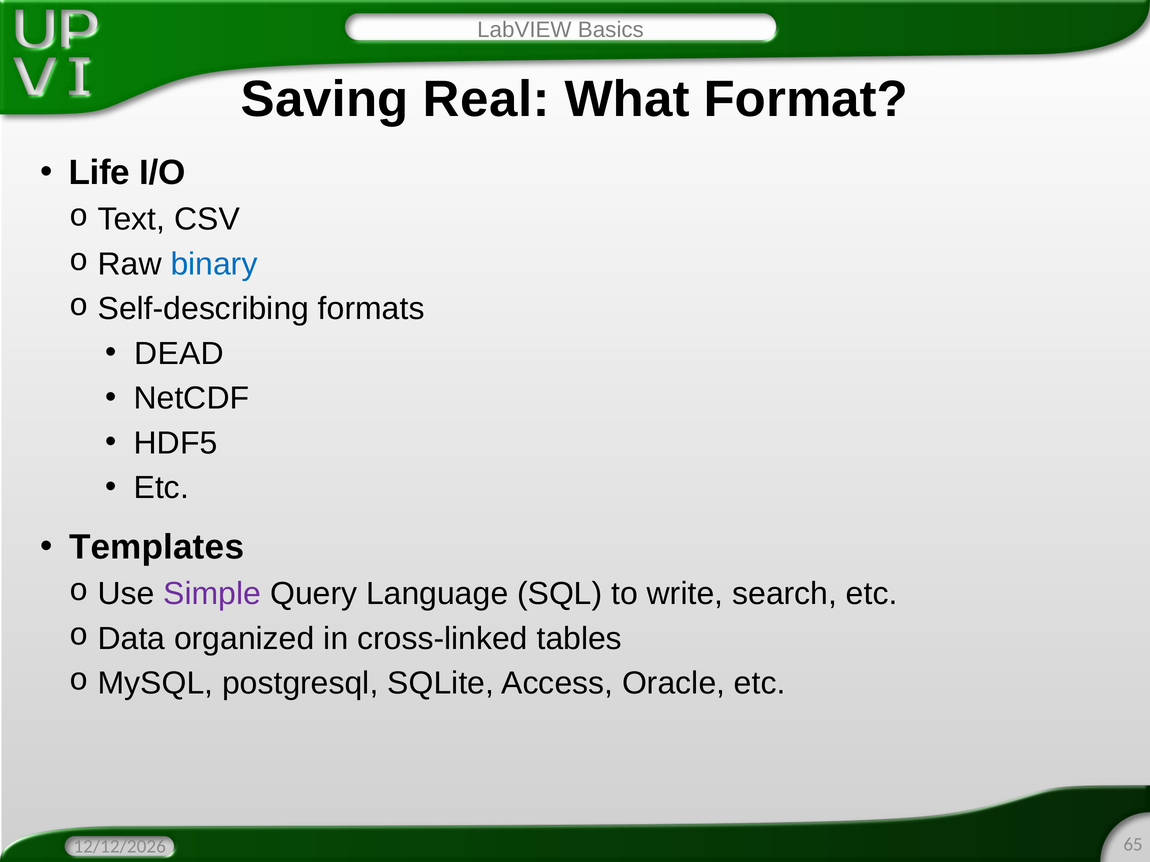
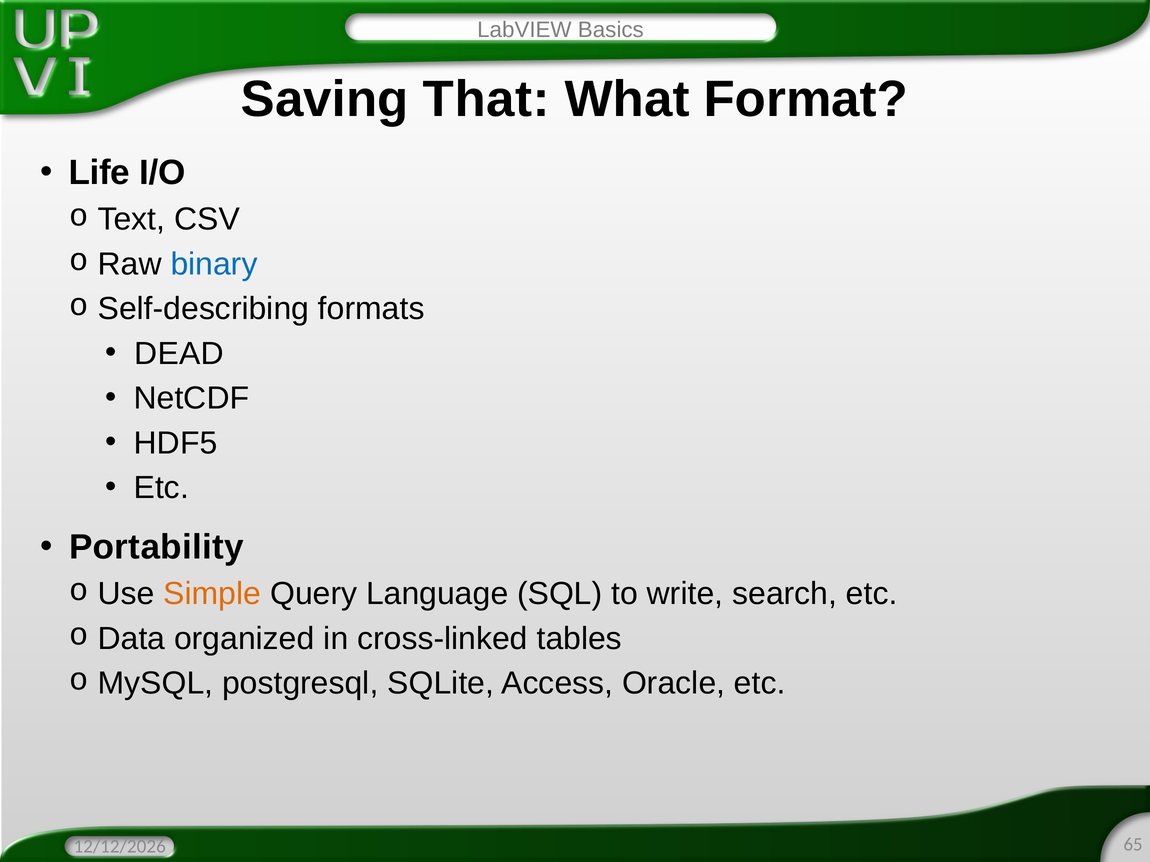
Real: Real -> That (486, 99)
Templates: Templates -> Portability (156, 548)
Simple colour: purple -> orange (212, 594)
